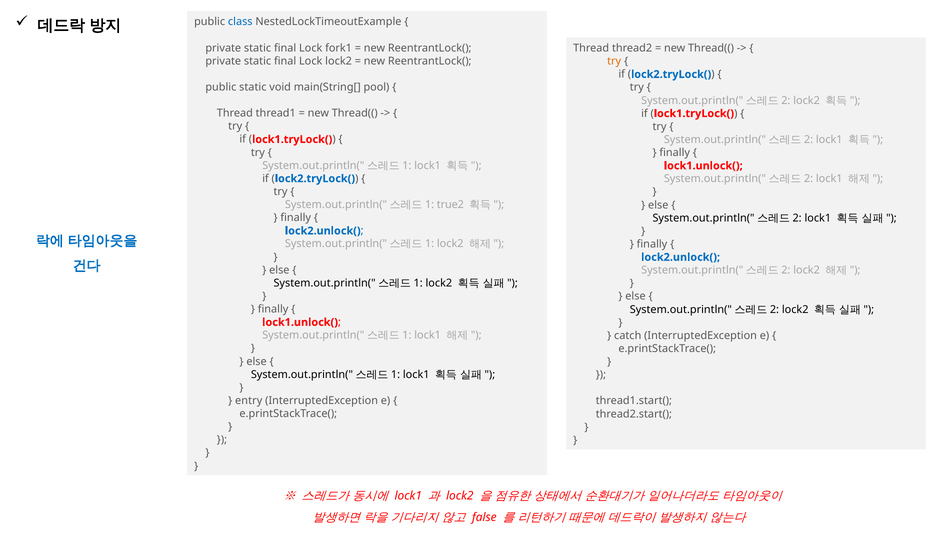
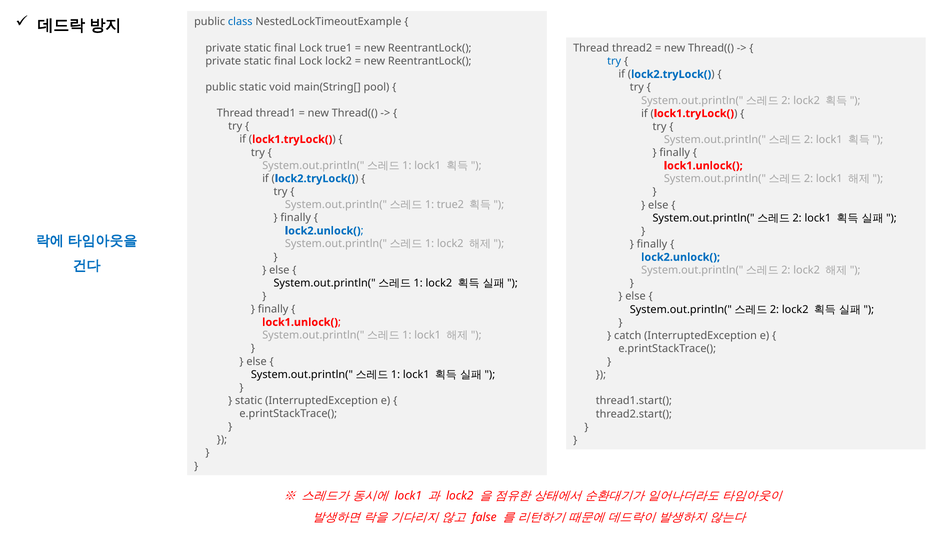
fork1: fork1 -> true1 (339, 48)
try colour: orange -> blue (614, 61)
entry: entry -> static (249, 401)
